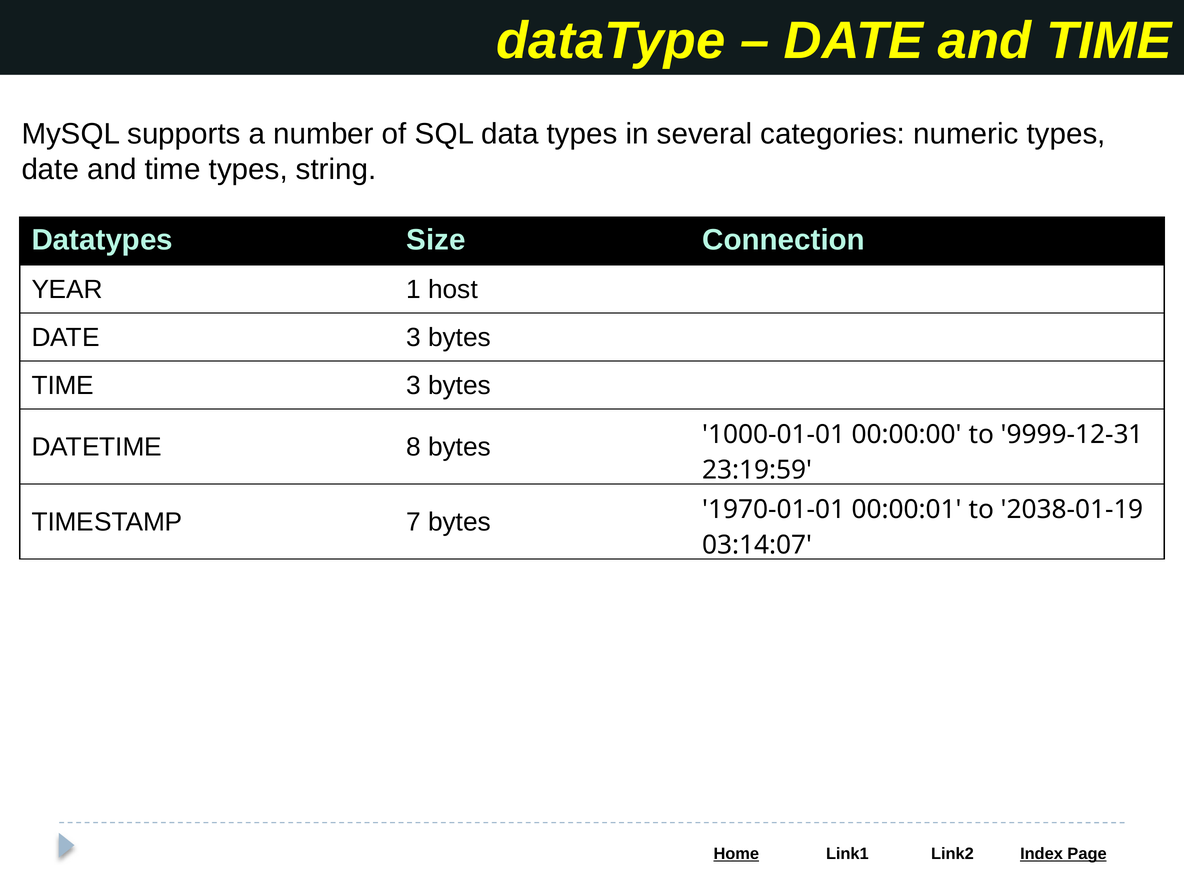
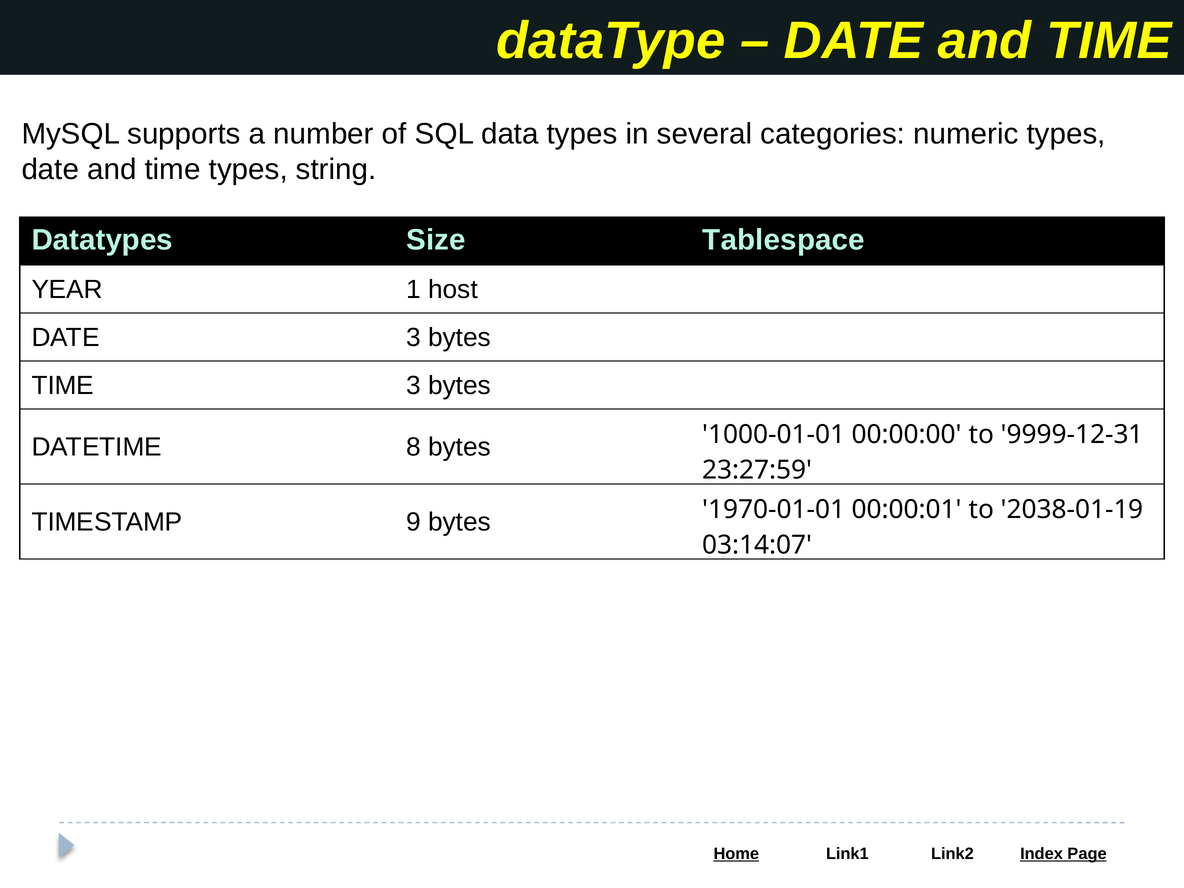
Connection: Connection -> Tablespace (784, 240)
23:19:59: 23:19:59 -> 23:27:59 (757, 470)
7: 7 -> 9 (414, 522)
